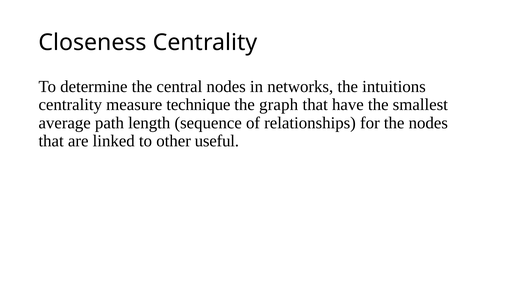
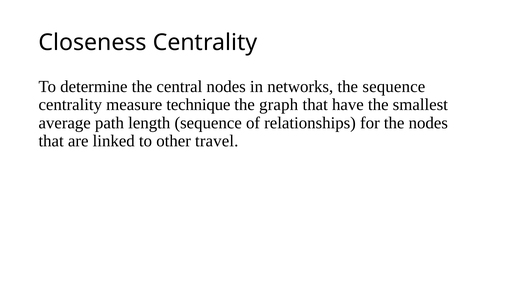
the intuitions: intuitions -> sequence (394, 87)
useful: useful -> travel (217, 141)
